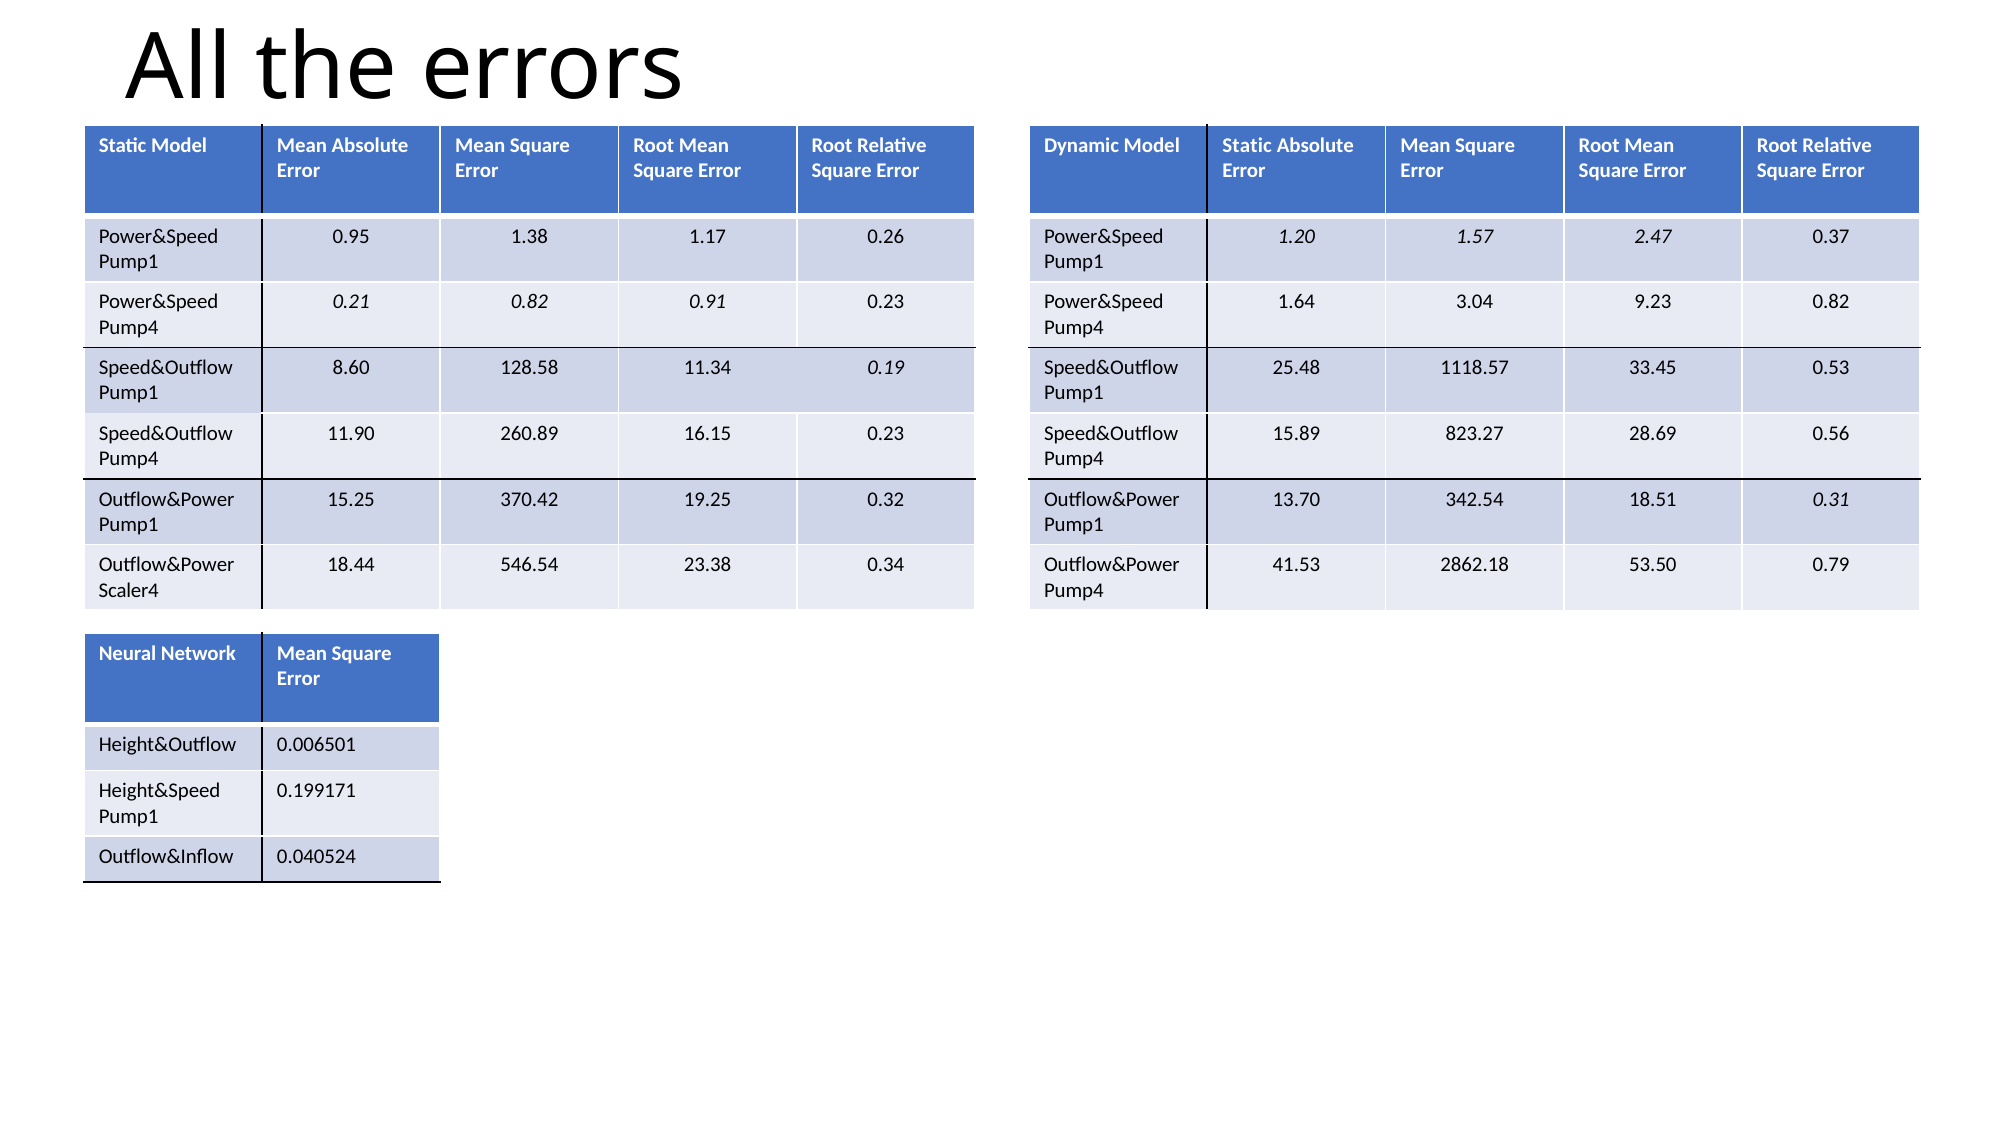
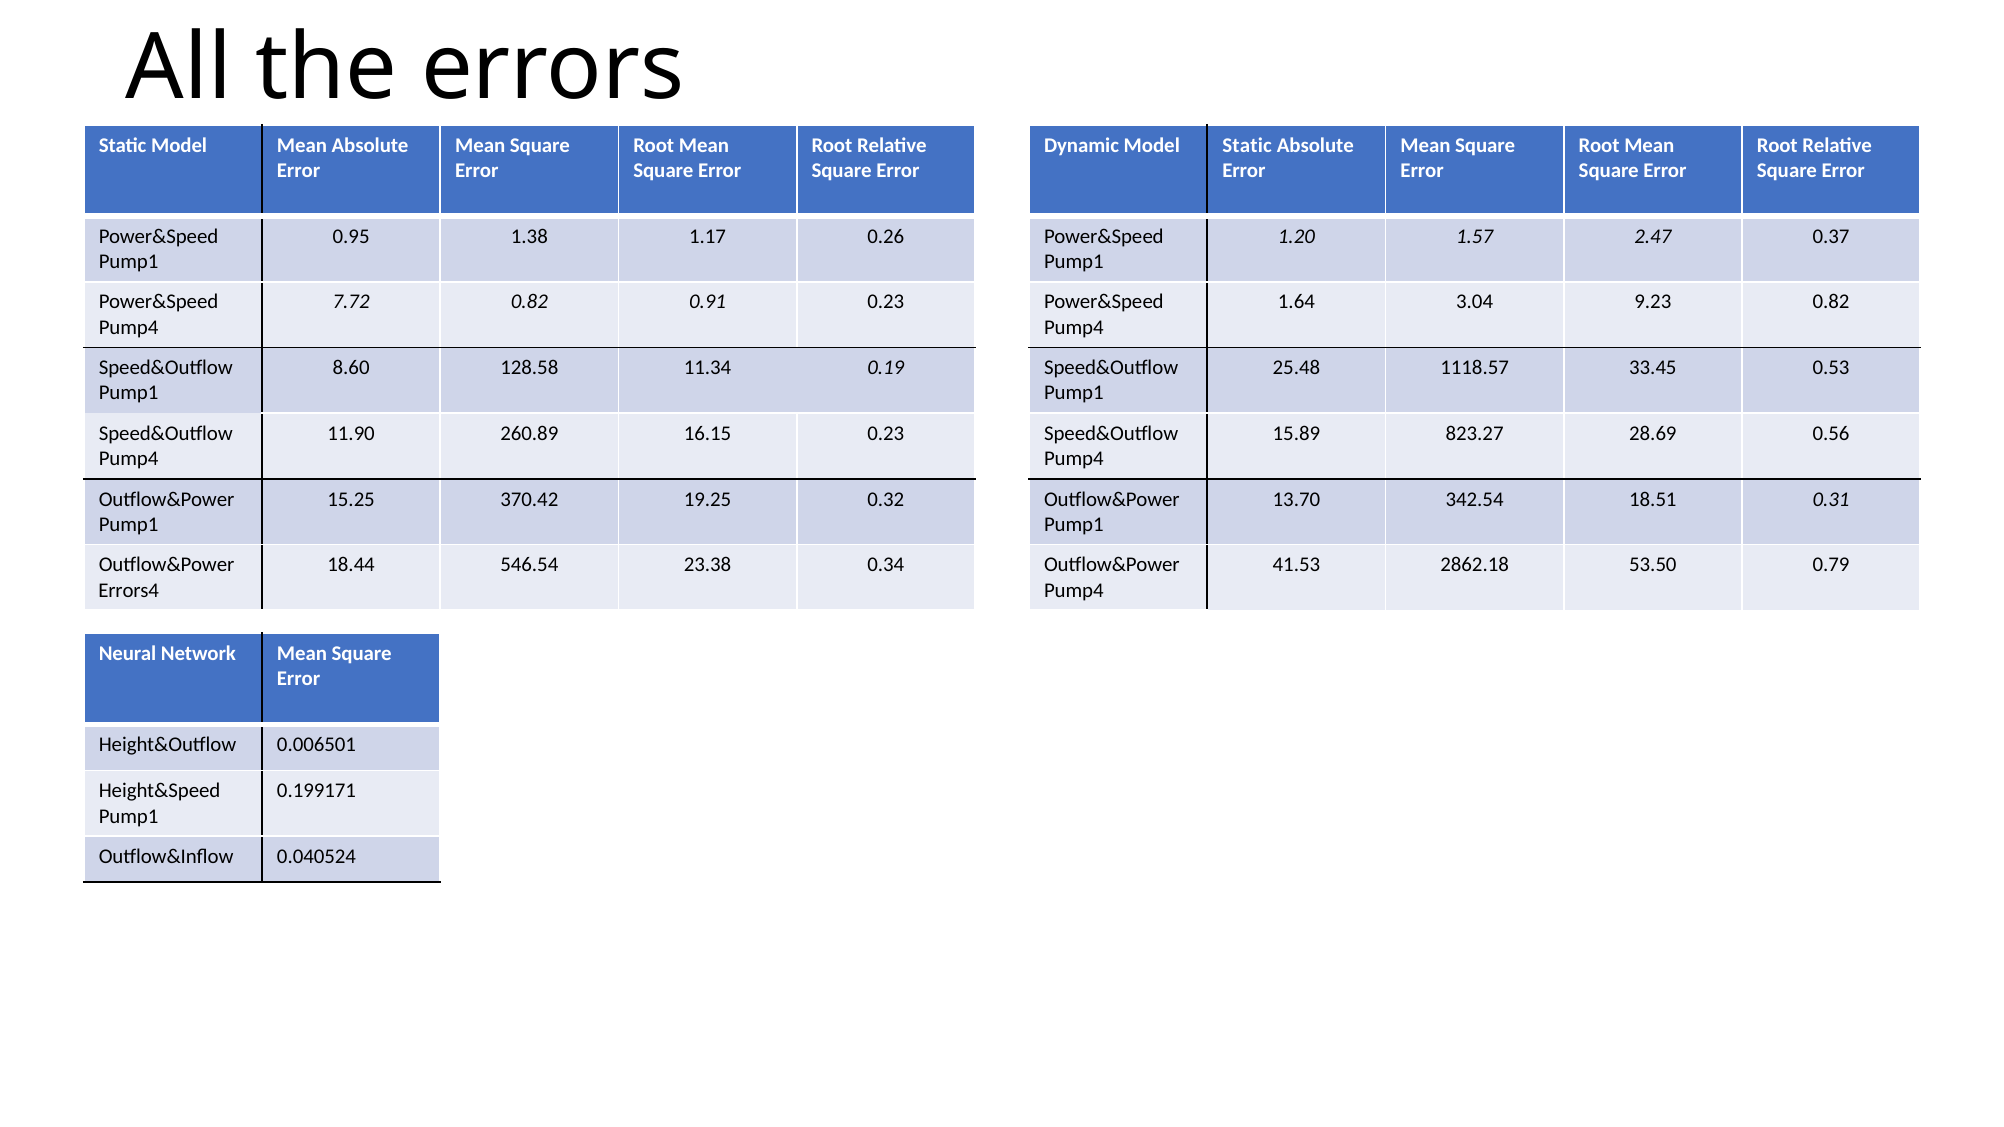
0.21: 0.21 -> 7.72 (351, 302)
Scaler4: Scaler4 -> Errors4 (129, 590)
